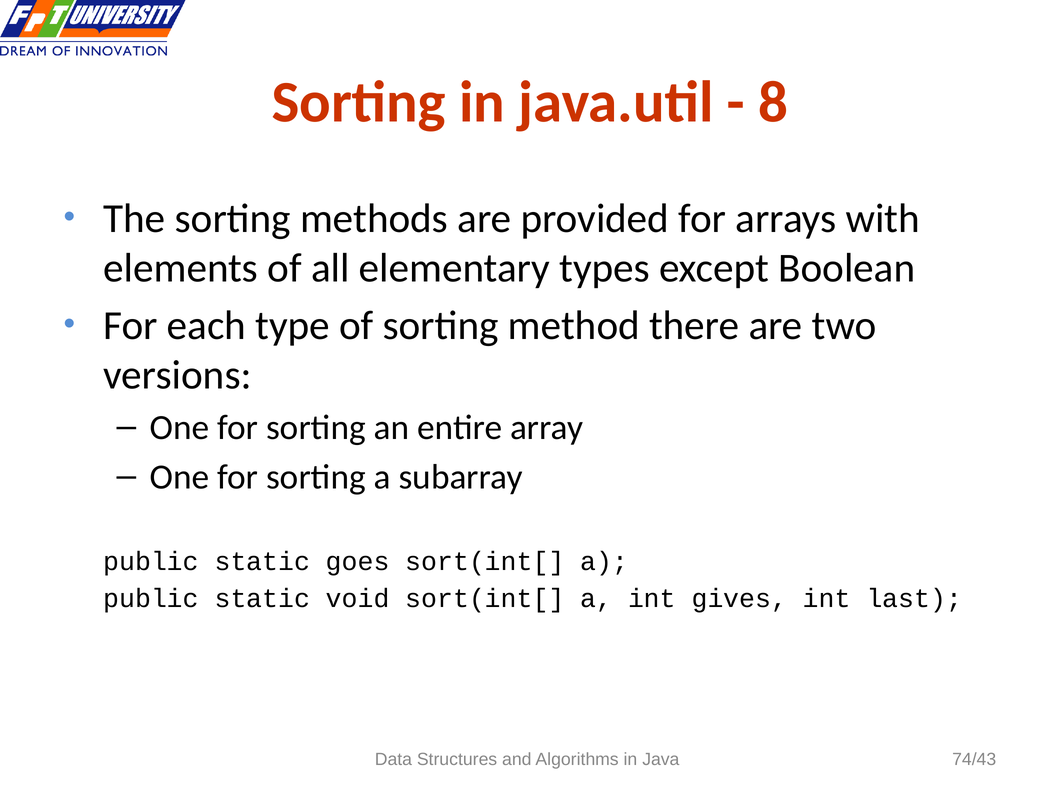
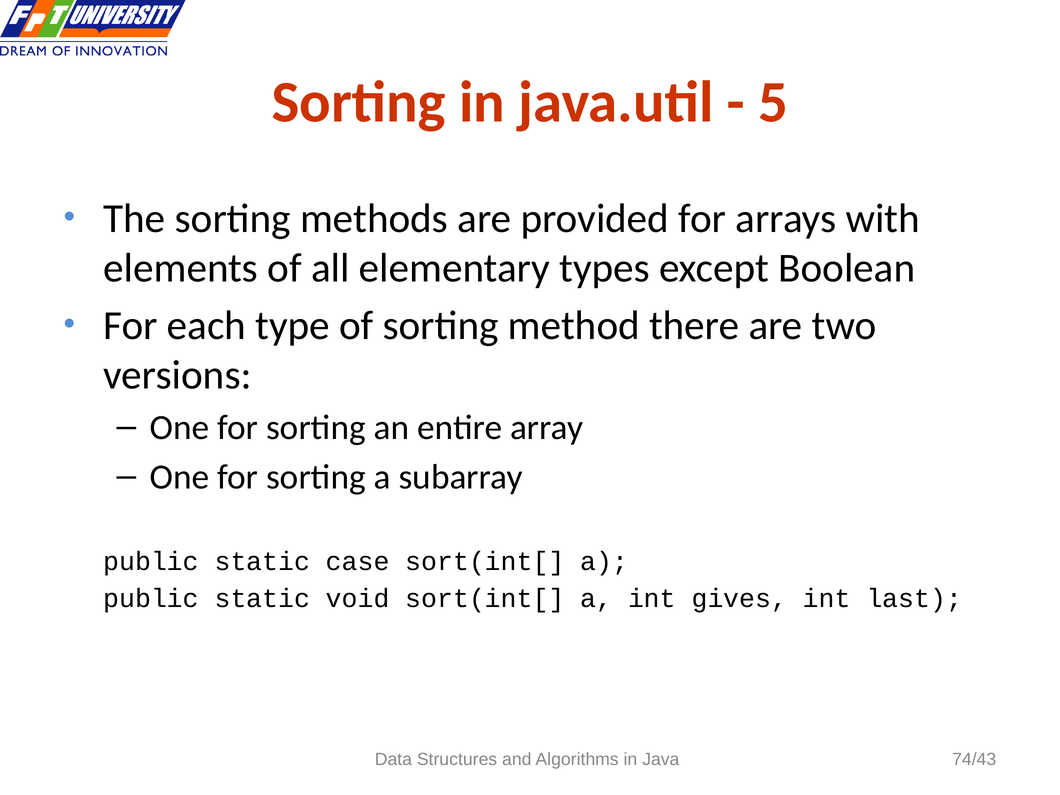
8: 8 -> 5 (773, 102)
goes: goes -> case (358, 561)
